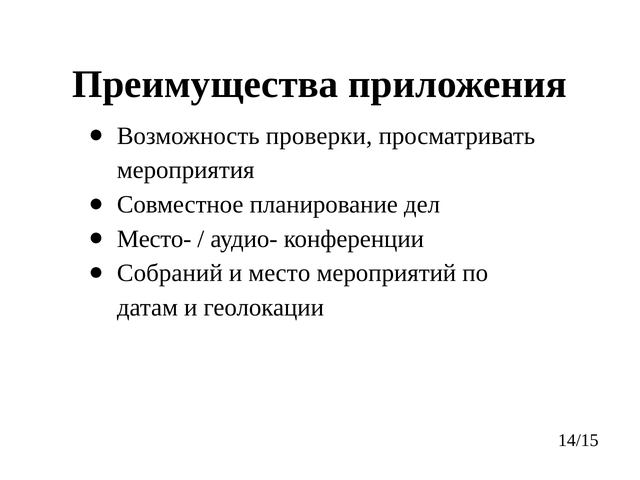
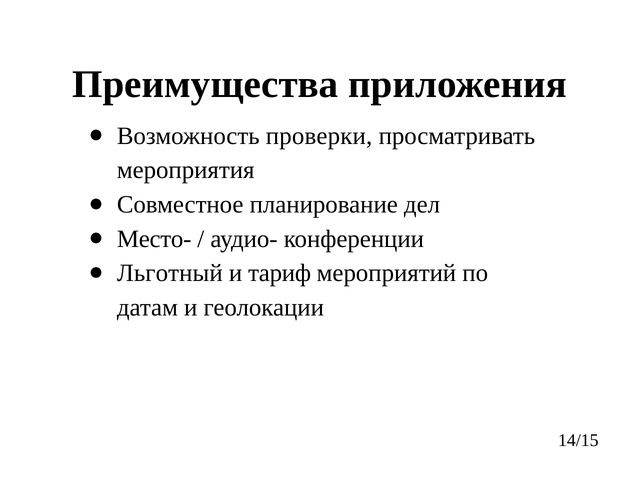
Собраний: Собраний -> Льготный (170, 273)
место: место -> тариф (280, 273)
